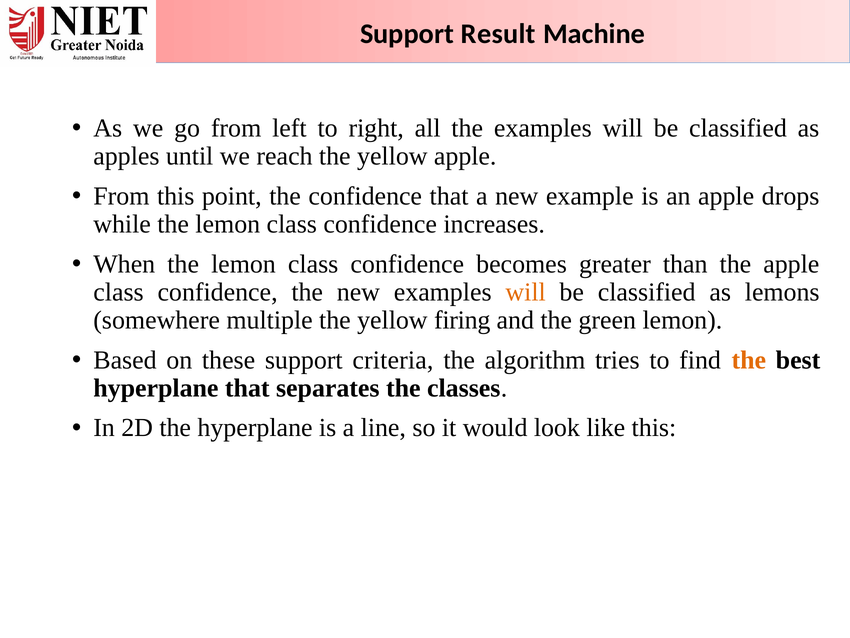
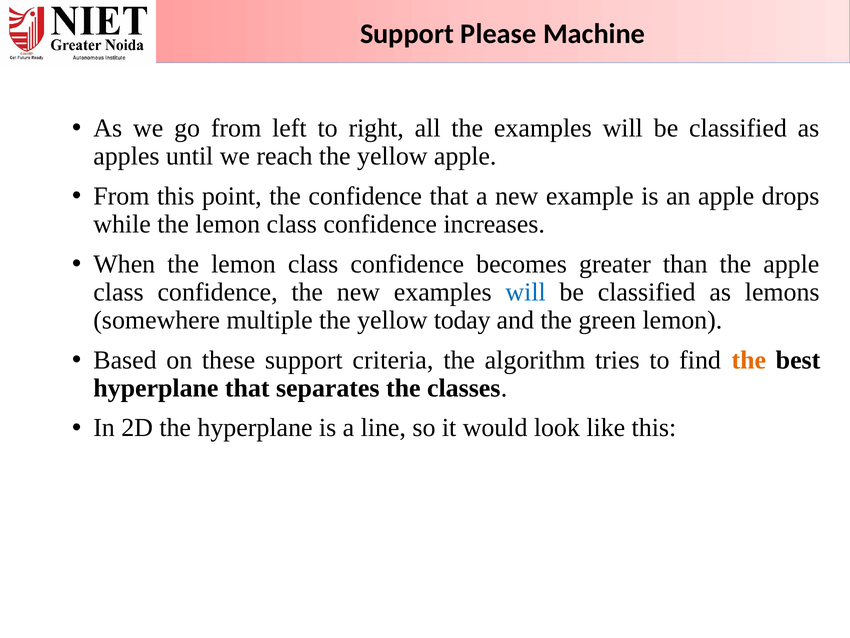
Result: Result -> Please (498, 34)
will colour: orange -> blue (526, 292)
firing: firing -> today (462, 320)
